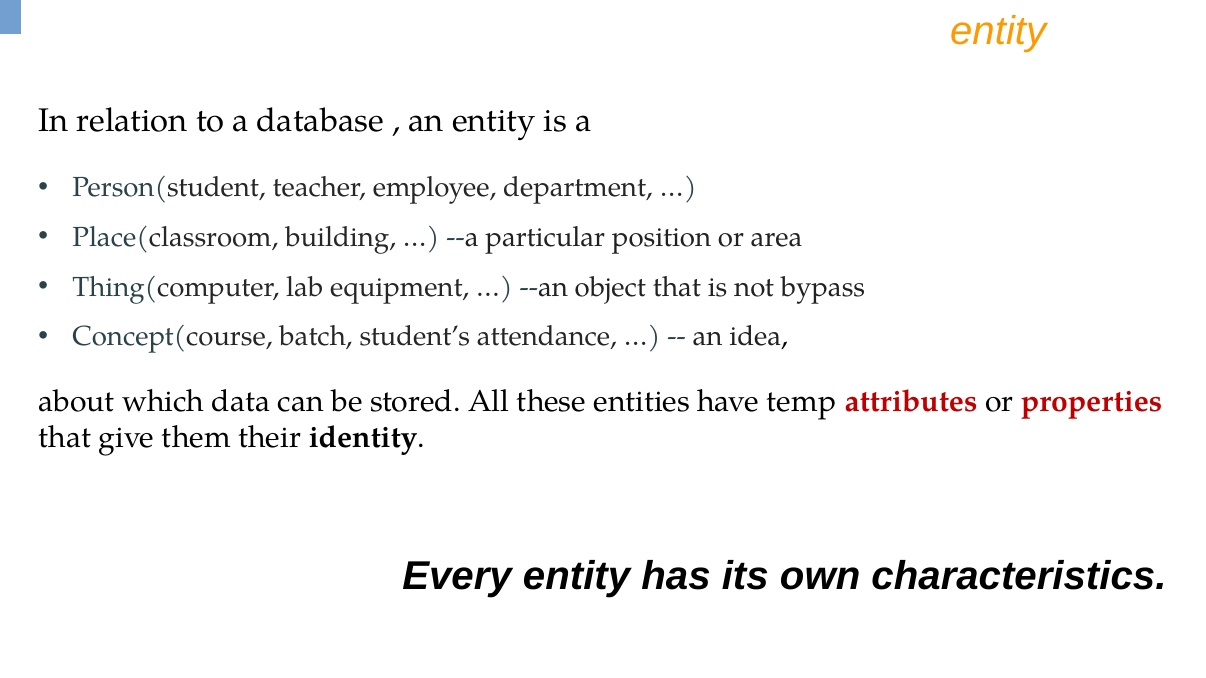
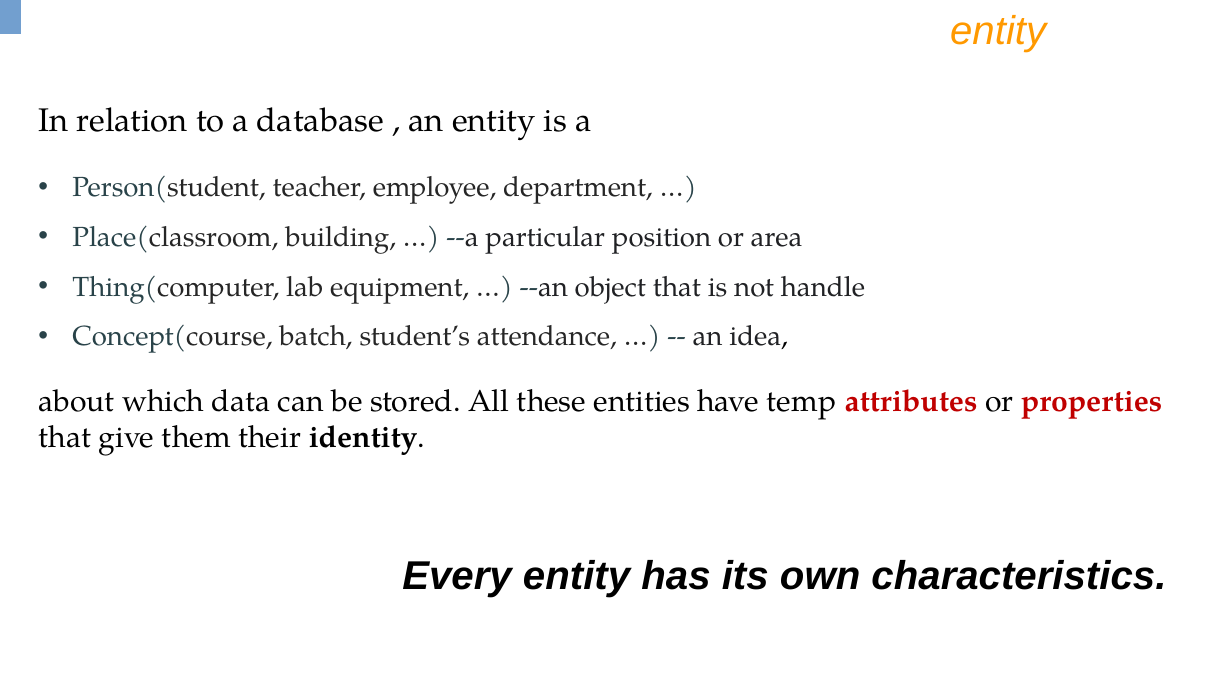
bypass: bypass -> handle (823, 287)
